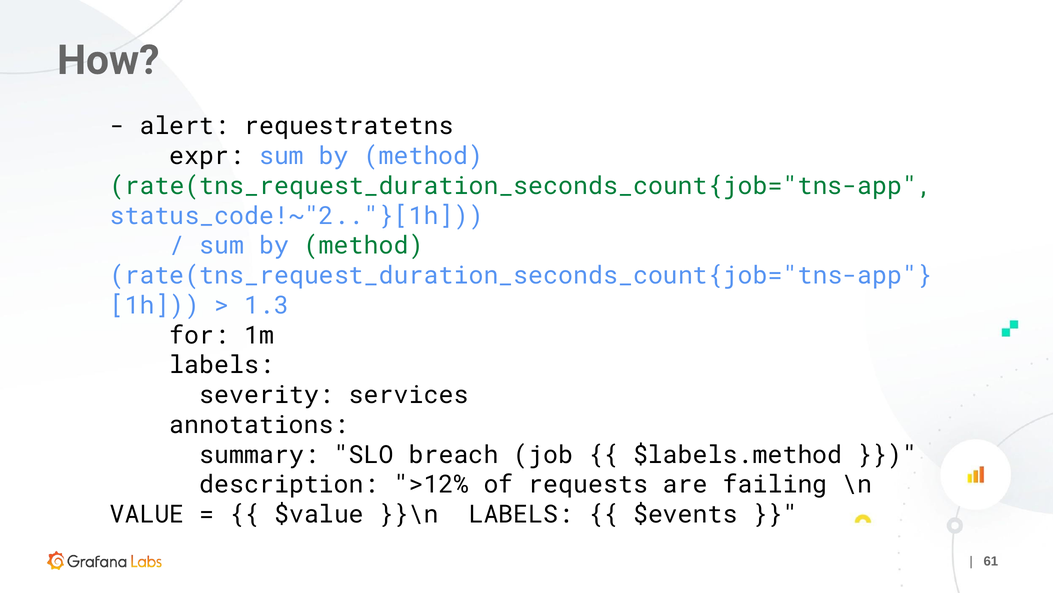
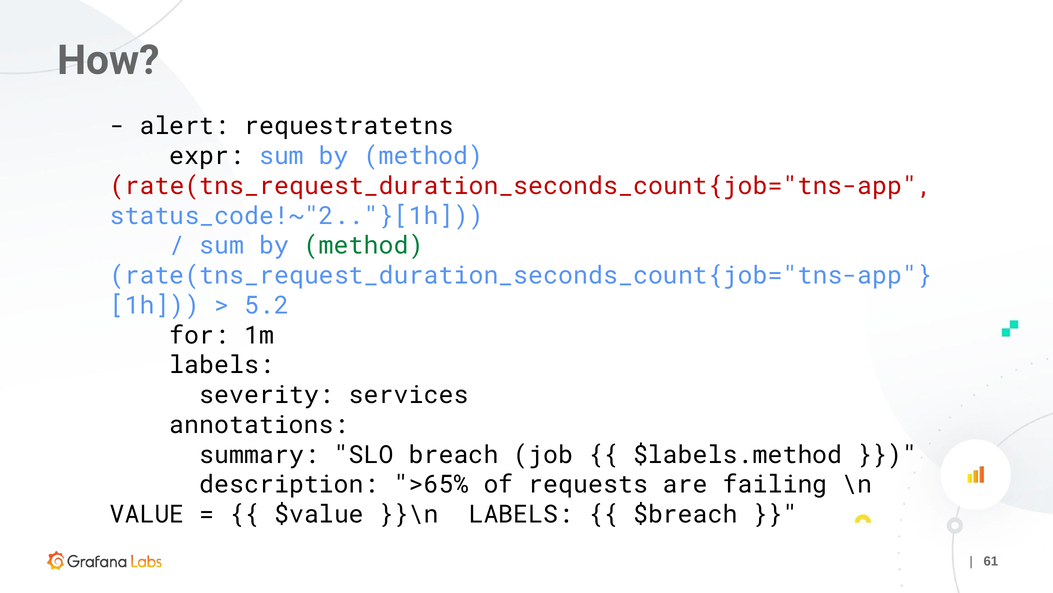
rate(tns_request_duration_seconds_count{job="tns-app colour: green -> red (521, 186)
1.3: 1.3 -> 5.2 (267, 305)
>12%: >12% -> >65% (431, 484)
$events: $events -> $breach (685, 514)
